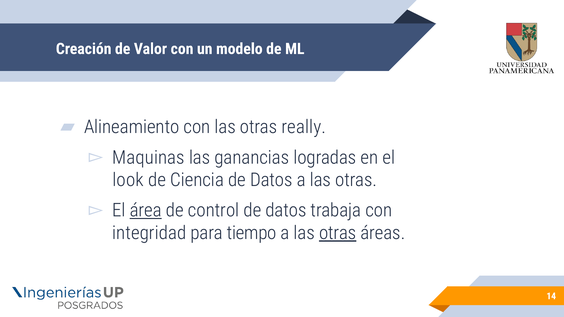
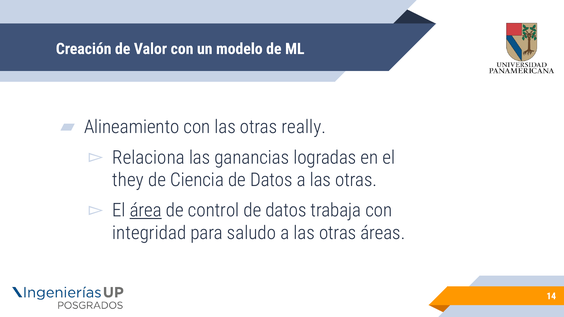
Maquinas: Maquinas -> Relaciona (148, 158)
look: look -> they (128, 180)
tiempo: tiempo -> saludo (252, 233)
otras underline: present -> none (338, 233)
